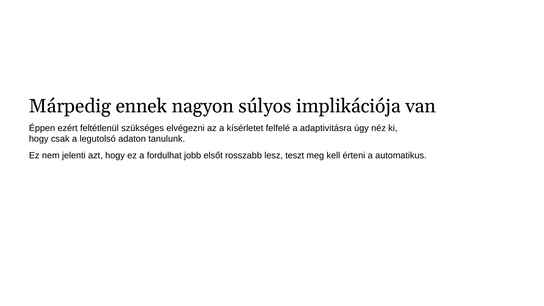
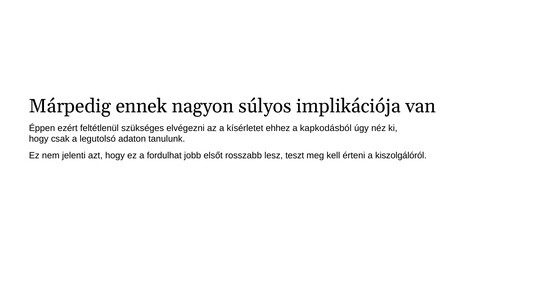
felfelé: felfelé -> ehhez (278, 128)
adaptivitásra: adaptivitásra -> kapkodásból (326, 128)
automatikus: automatikus -> kiszolgálóról (401, 156)
